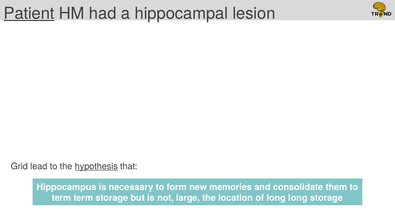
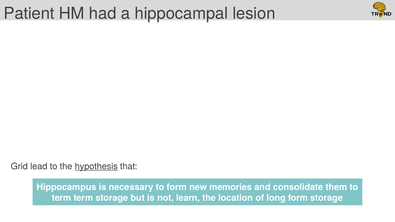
Patient underline: present -> none (29, 14)
large: large -> learn (188, 198)
long long: long -> form (298, 198)
